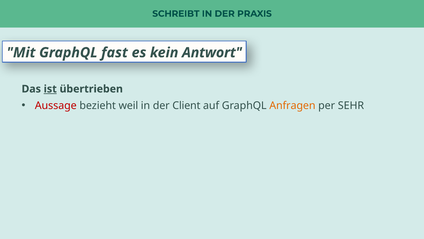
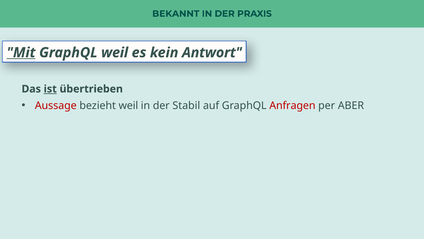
SCHREIBT: SCHREIBT -> BEKANNT (176, 14)
Mit underline: none -> present (21, 52)
GraphQL fast: fast -> weil (115, 52)
Client: Client -> Stabil (186, 105)
Anfragen colour: orange -> red (292, 105)
SEHR: SEHR -> ABER (351, 105)
